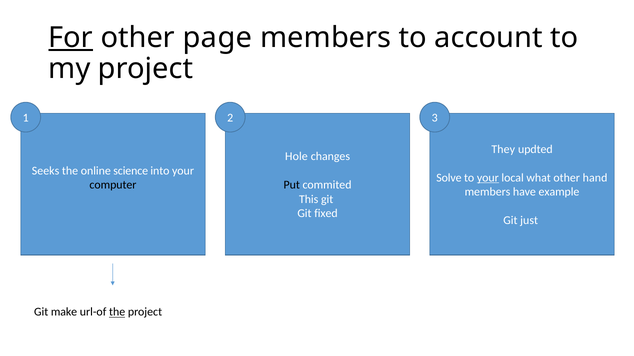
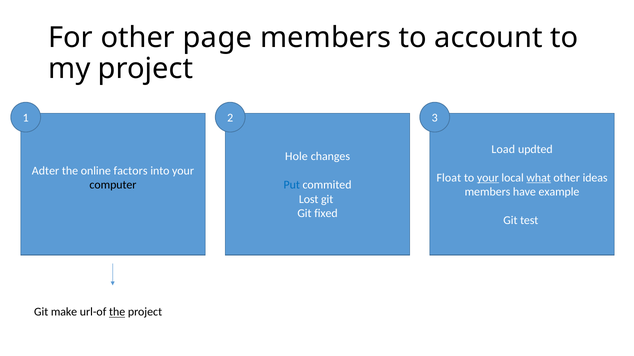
For underline: present -> none (71, 38)
They: They -> Load (503, 150)
Seeks: Seeks -> Adter (46, 171)
science: science -> factors (131, 171)
Solve: Solve -> Float (449, 178)
what underline: none -> present (539, 178)
hand: hand -> ideas (595, 178)
Put colour: black -> blue (292, 185)
This: This -> Lost (309, 199)
just: just -> test (529, 221)
